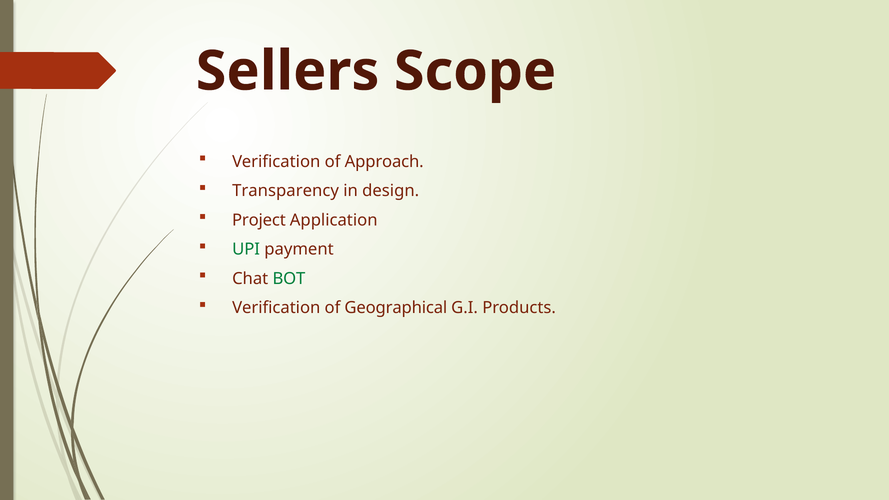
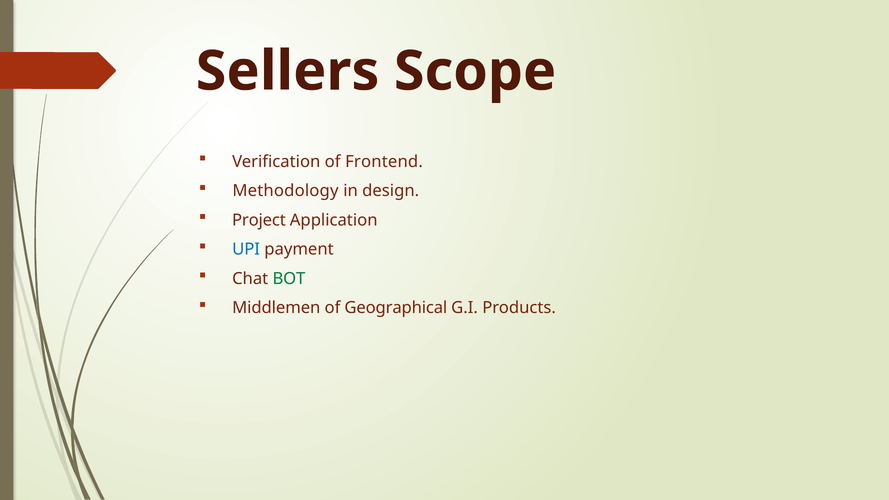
Approach: Approach -> Frontend (384, 162)
Transparency: Transparency -> Methodology (285, 191)
UPI colour: green -> blue (246, 249)
Verification: Verification -> Middlemen (276, 308)
